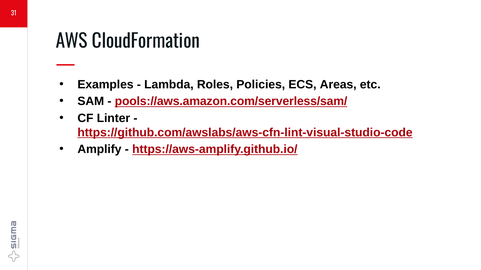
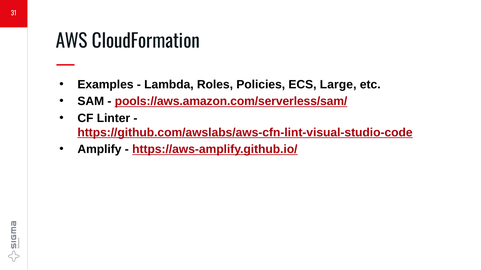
Areas: Areas -> Large (338, 85)
